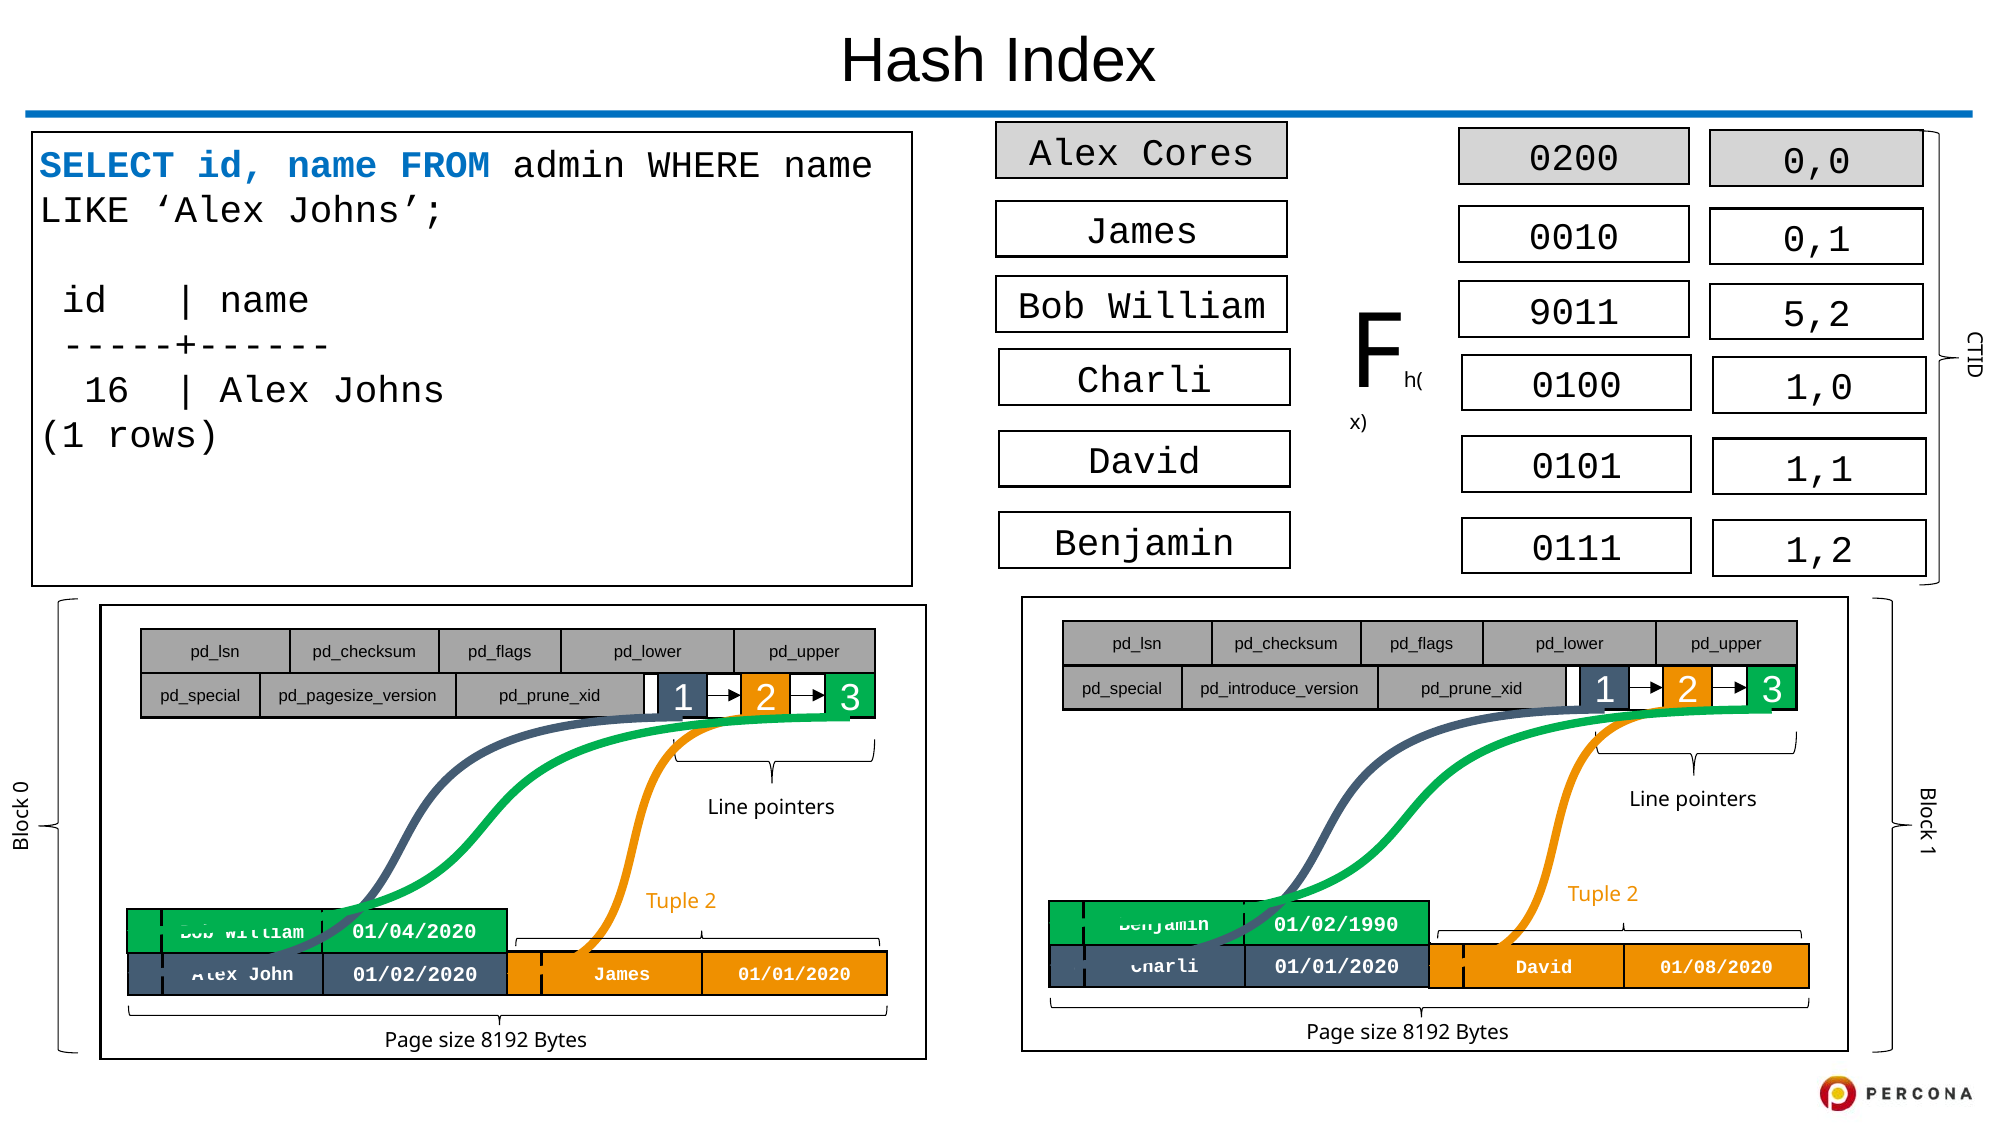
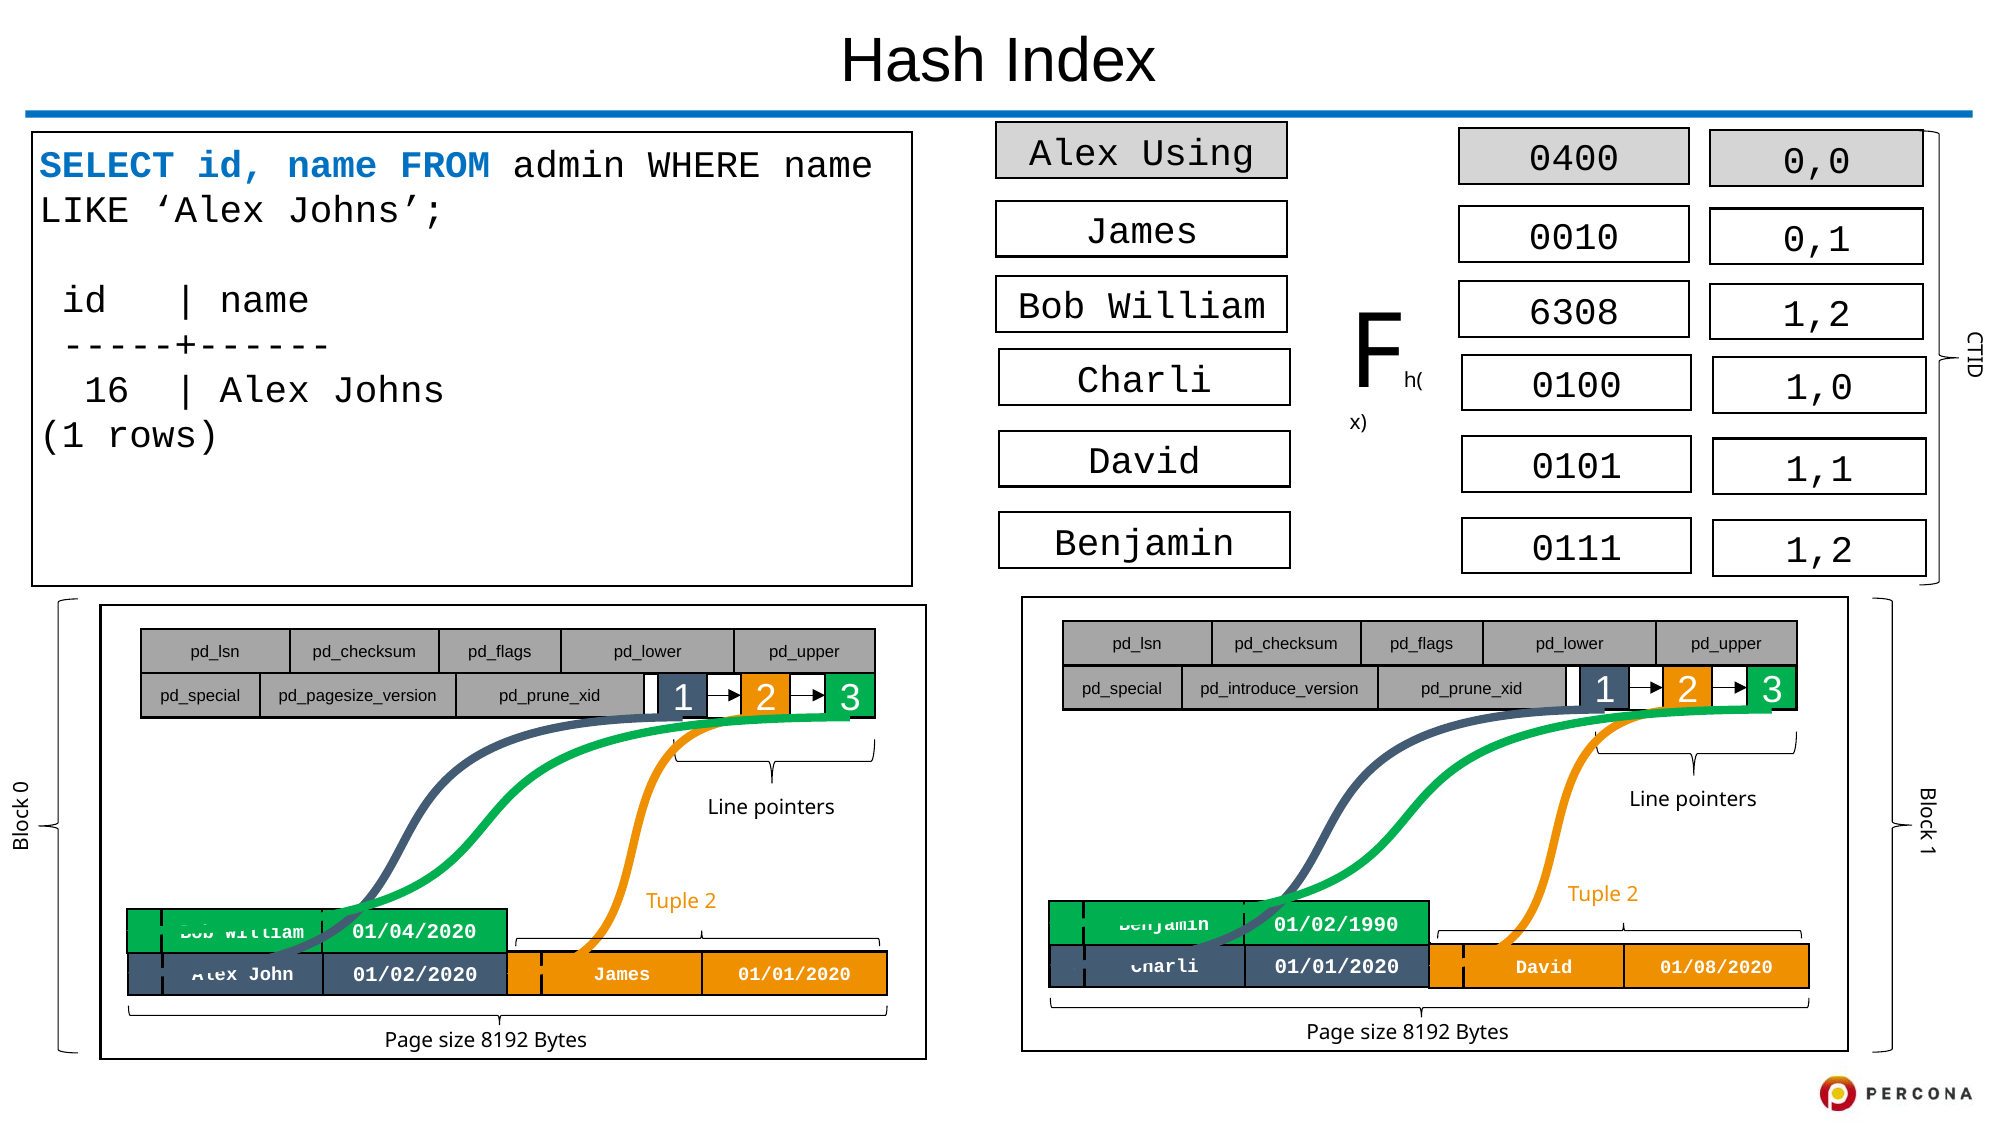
Cores: Cores -> Using (1198, 153)
0200: 0200 -> 0400 (1574, 158)
9011: 9011 -> 6308 (1574, 312)
5,2: 5,2 -> 1,2 (1817, 314)
